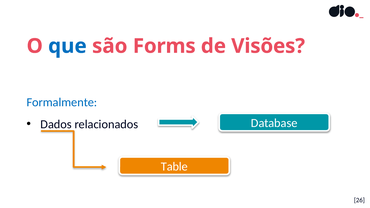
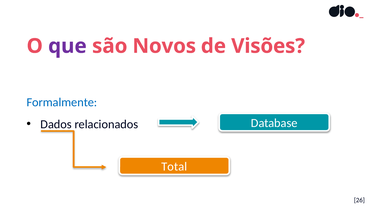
que colour: blue -> purple (67, 46)
Forms: Forms -> Novos (164, 46)
Table: Table -> Total (174, 167)
